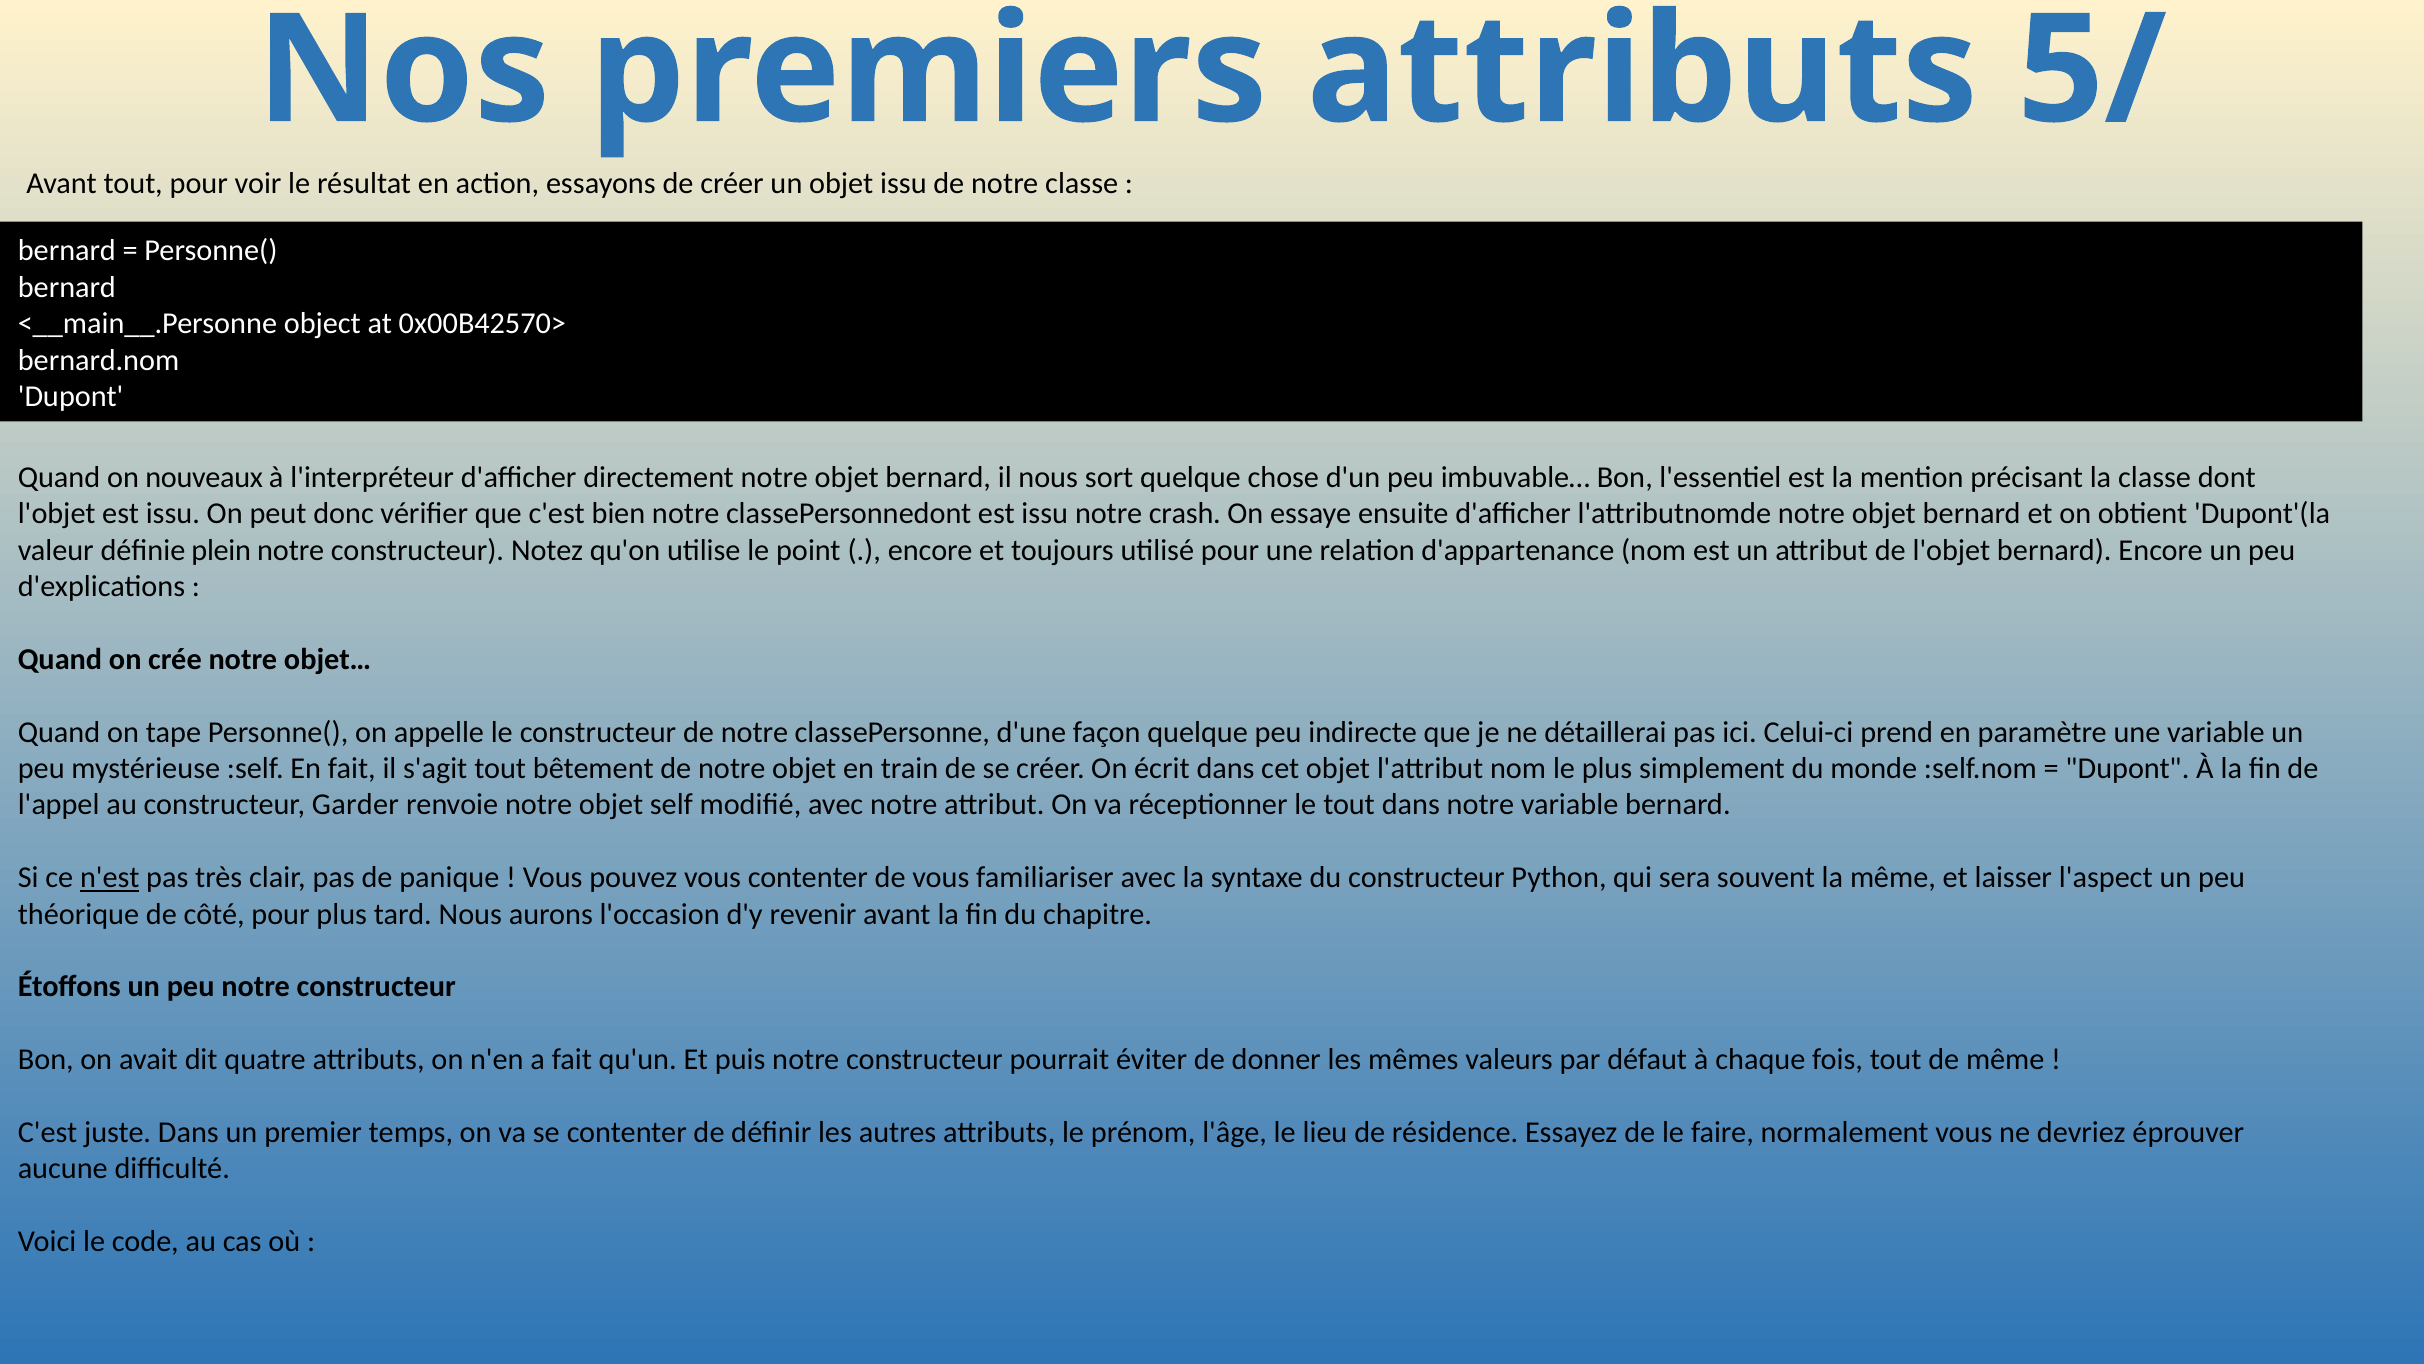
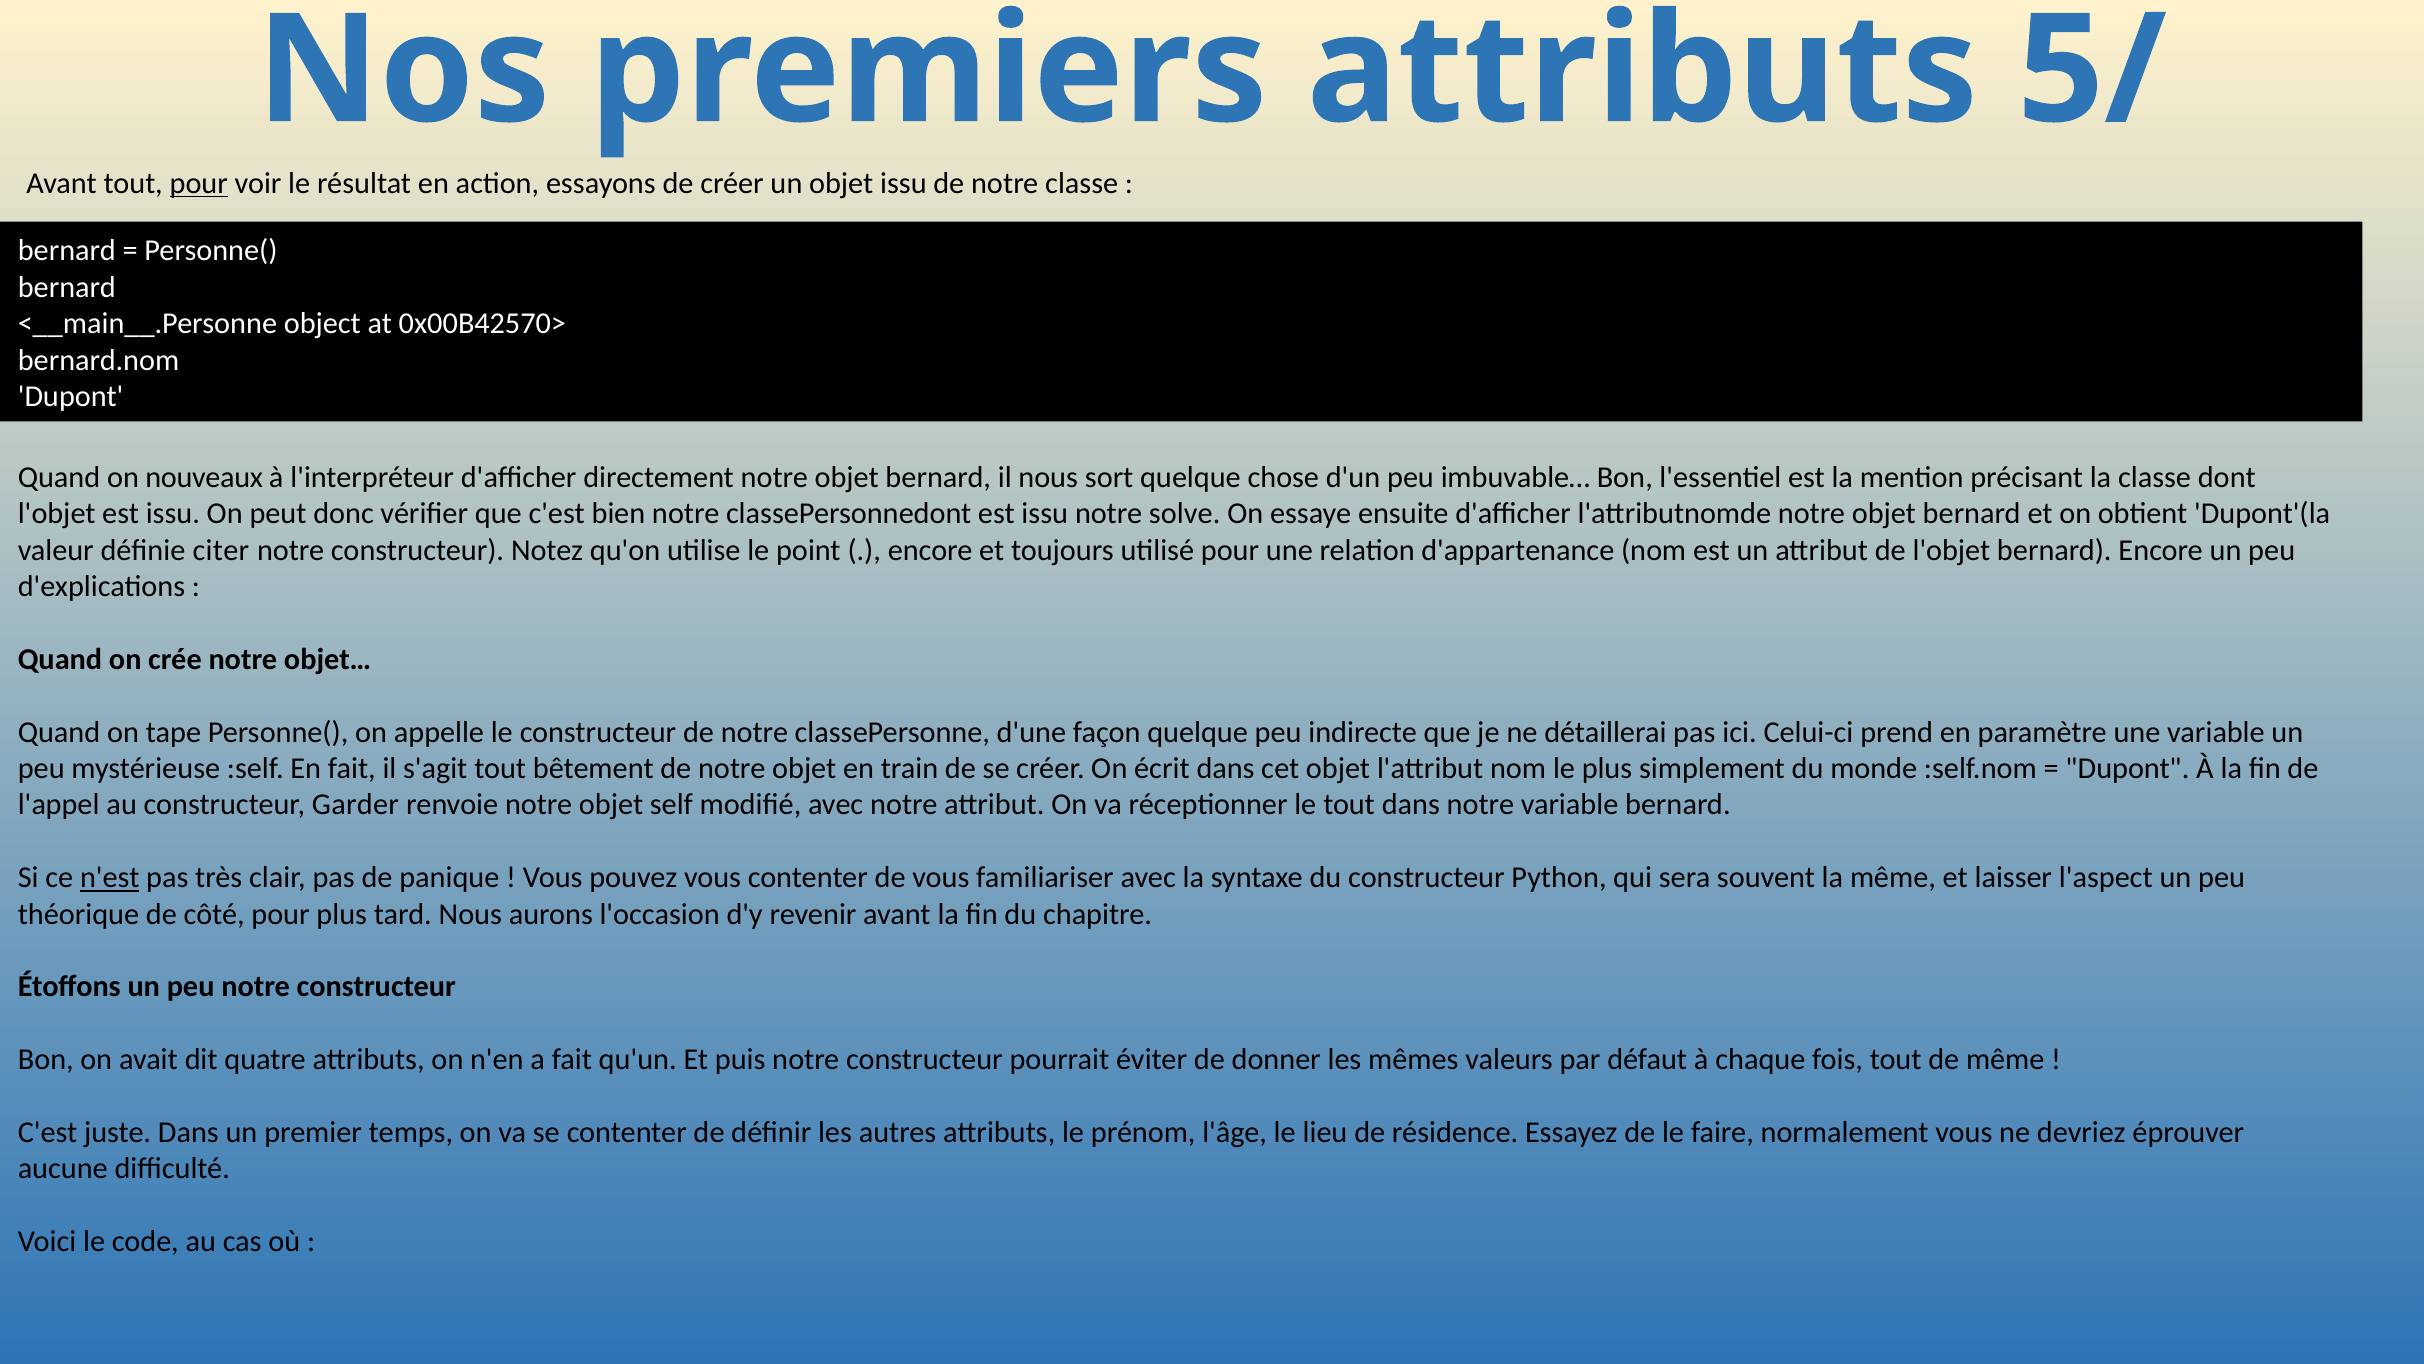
pour underline: none -> present (199, 183)
crash: crash -> solve (1185, 514)
plein: plein -> citer (221, 550)
